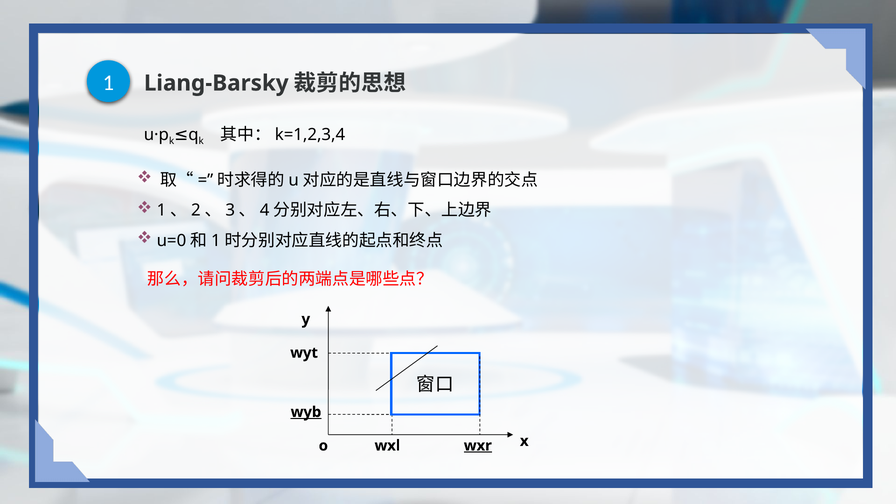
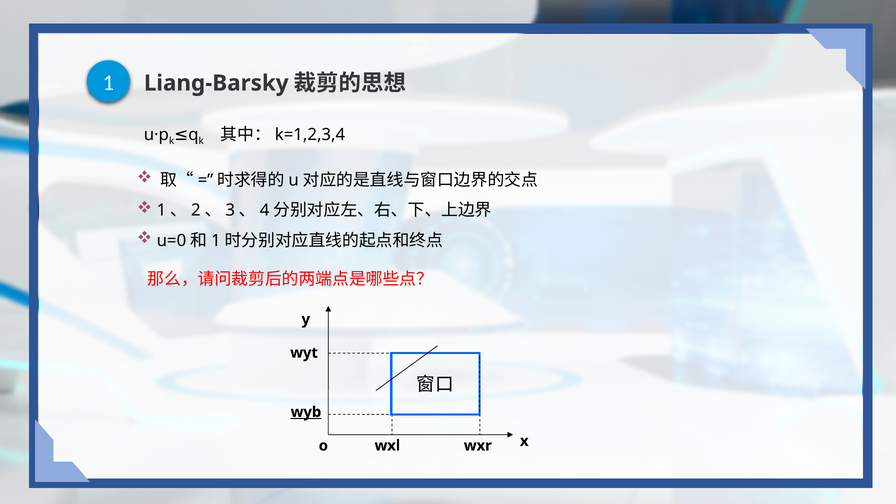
wxr underline: present -> none (478, 446)
